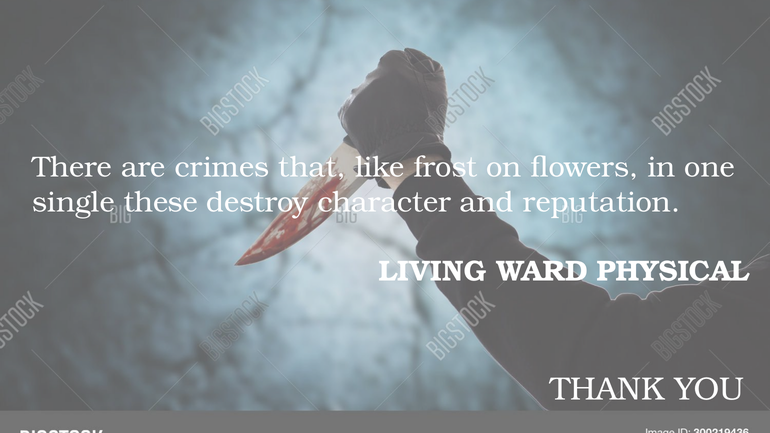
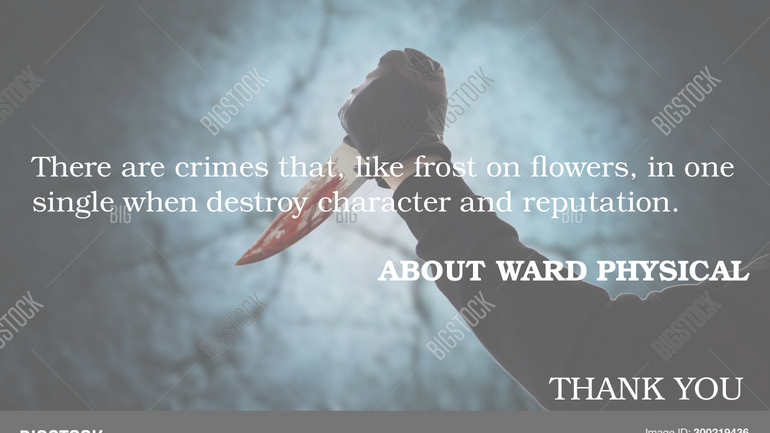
these: these -> when (161, 202)
LIVING: LIVING -> ABOUT (432, 271)
